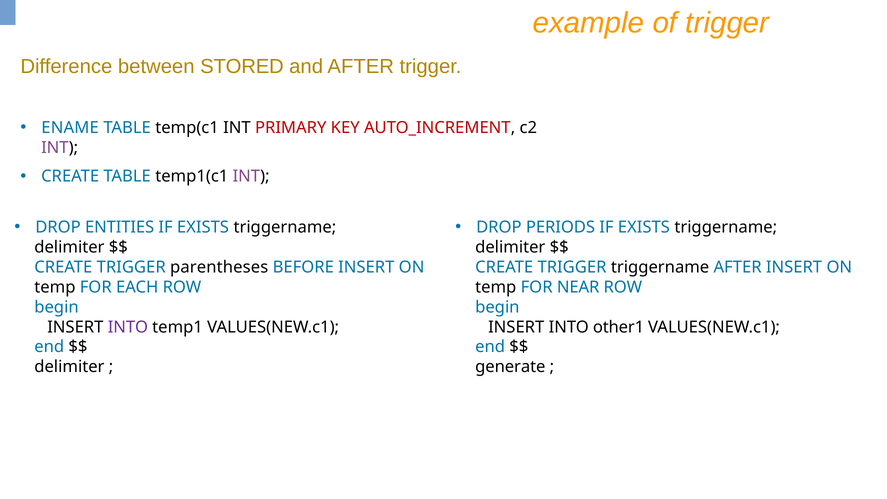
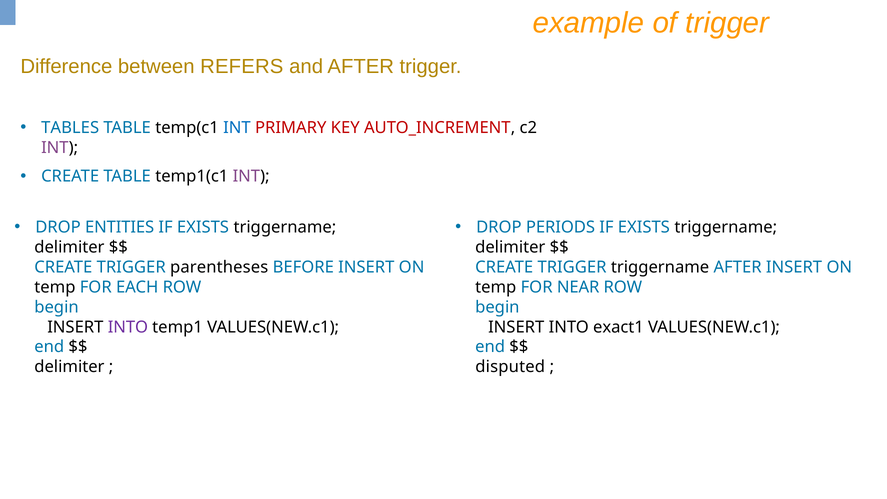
STORED: STORED -> REFERS (242, 67)
ENAME: ENAME -> TABLES (70, 128)
INT colour: black -> blue (237, 128)
other1: other1 -> exact1 (618, 327)
generate: generate -> disputed (510, 367)
